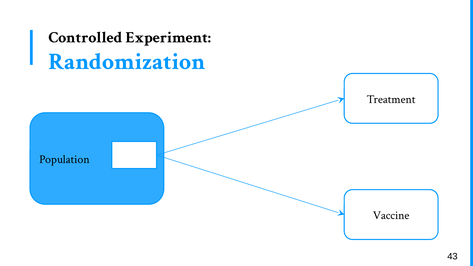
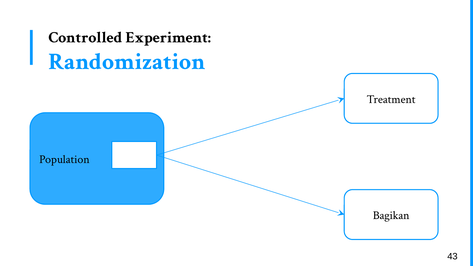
Vaccine: Vaccine -> Bagikan (391, 215)
